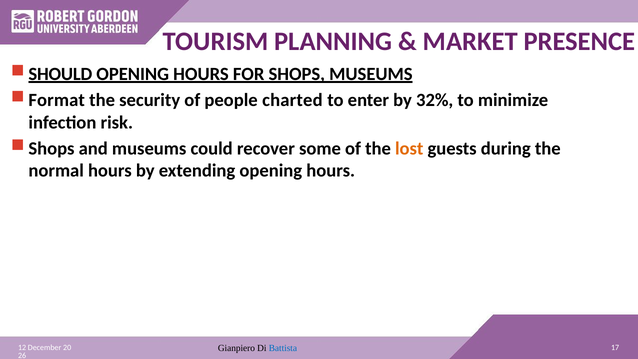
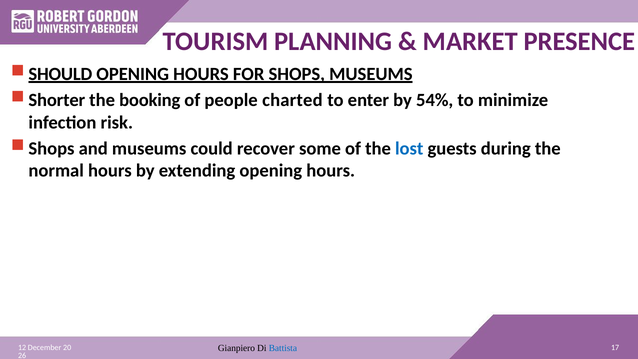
Format: Format -> Shorter (57, 100)
security: security -> booking (150, 100)
32%: 32% -> 54% (435, 100)
lost colour: orange -> blue (409, 148)
